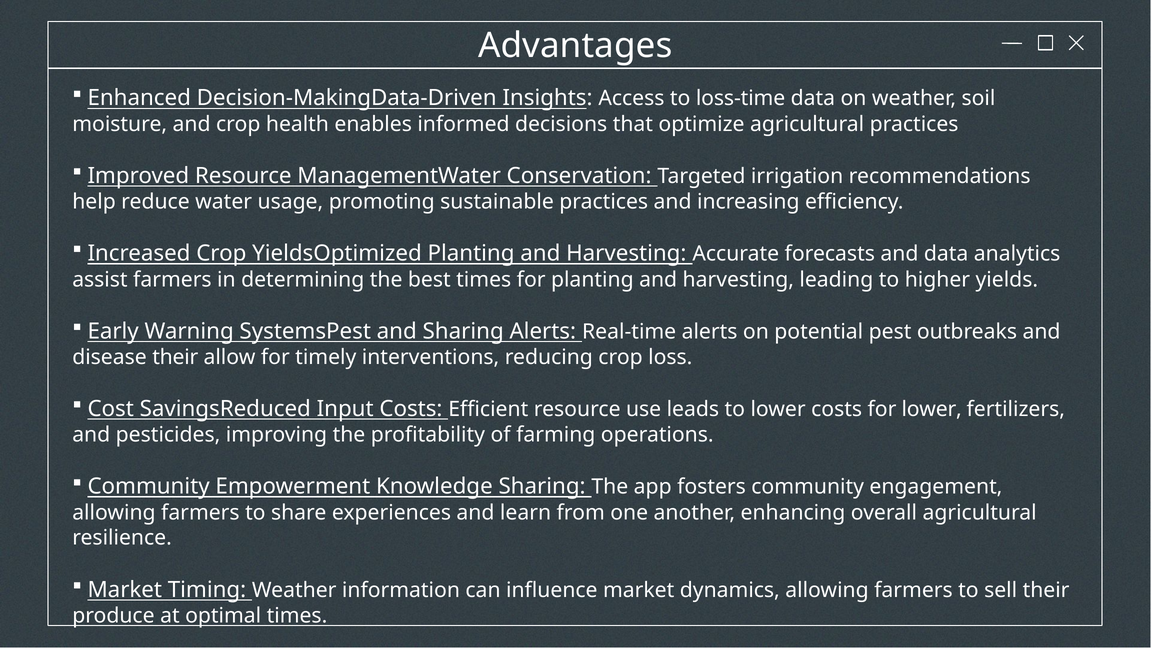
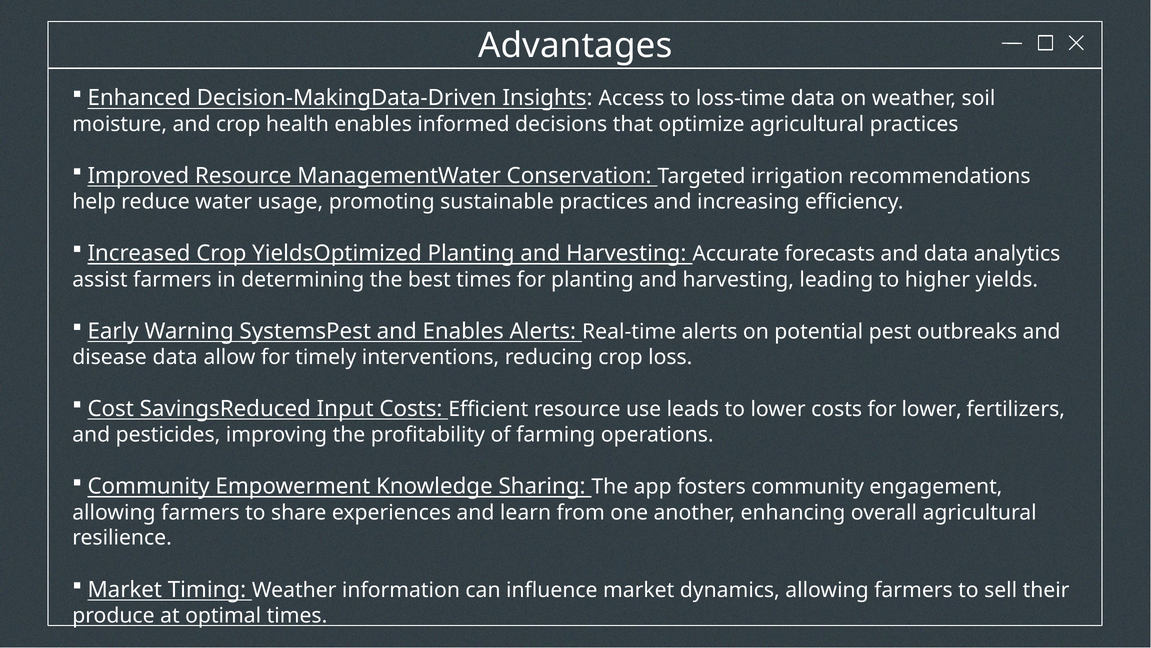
and Sharing: Sharing -> Enables (463, 331)
disease their: their -> data (175, 357)
